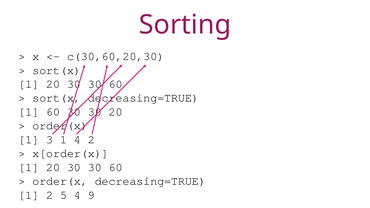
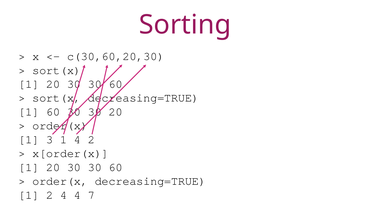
2 5: 5 -> 4 (64, 195)
9: 9 -> 7 (91, 195)
